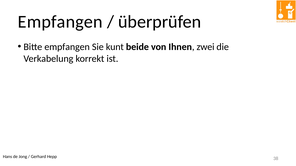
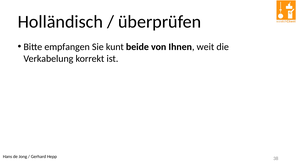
Empfangen: Empfangen -> Holländisch (60, 22)
zwei: zwei -> weit (205, 47)
